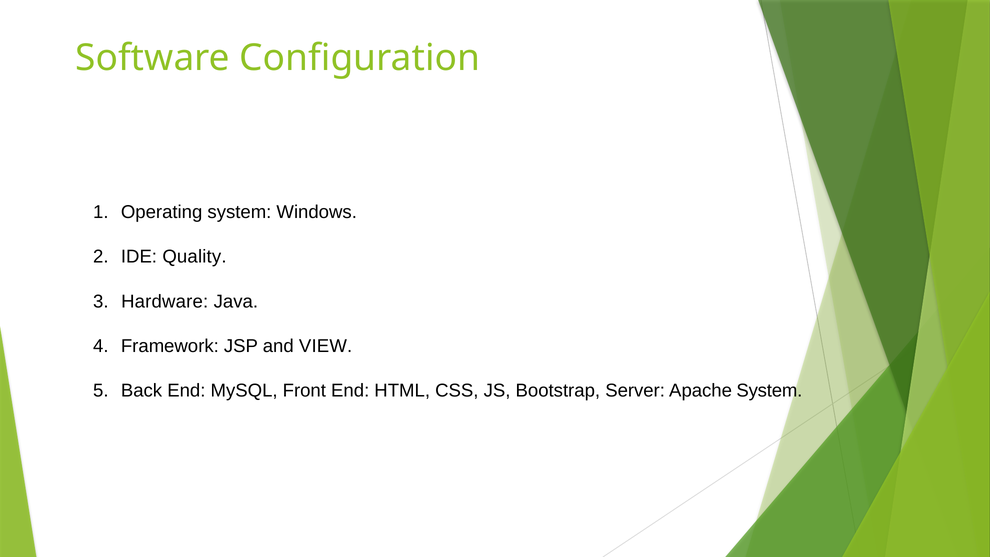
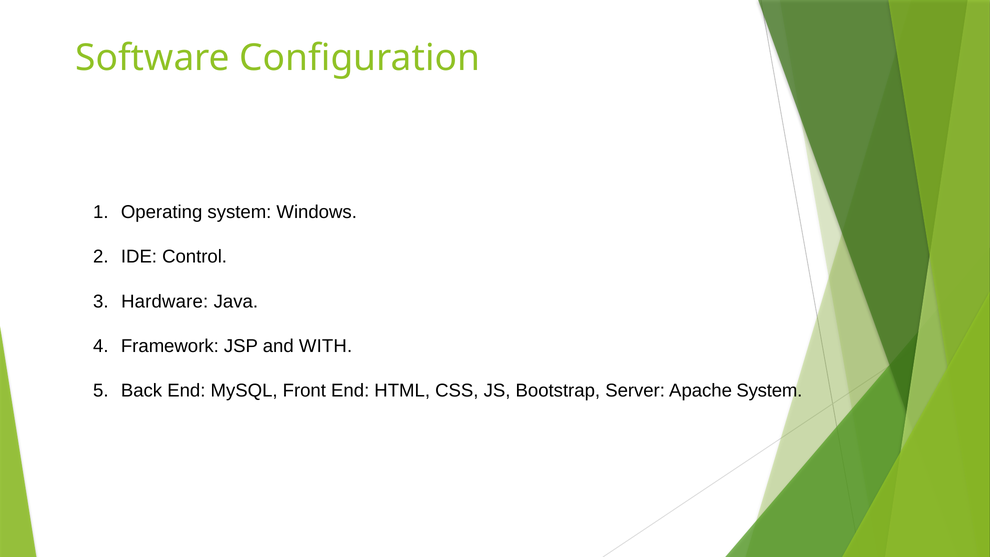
Quality: Quality -> Control (195, 257)
VIEW: VIEW -> WITH (326, 346)
